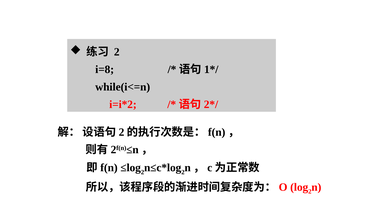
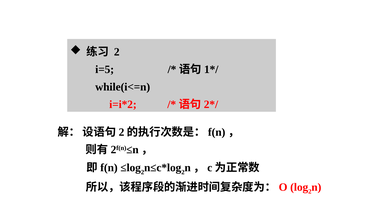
i=8: i=8 -> i=5 (105, 69)
